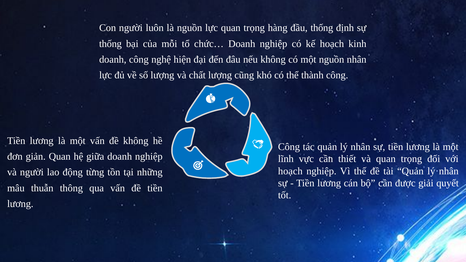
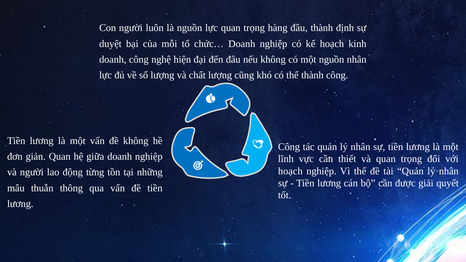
đầu thống: thống -> thành (322, 28)
thống: thống -> duyệt (110, 44)
